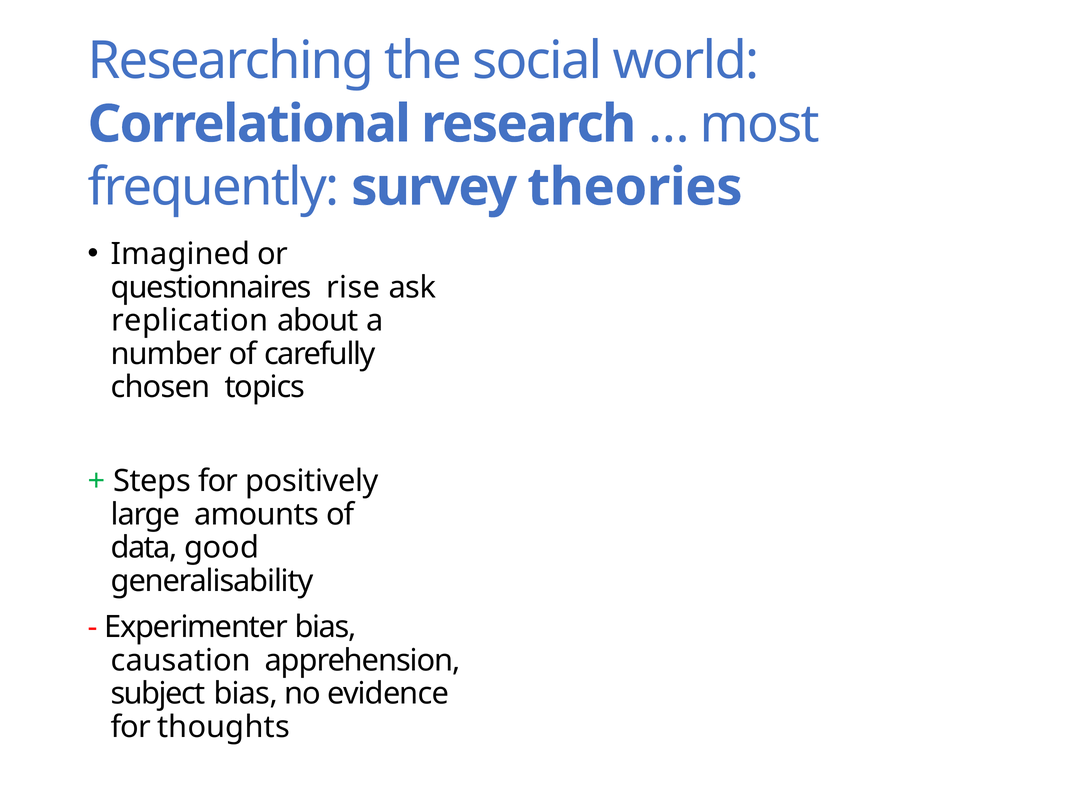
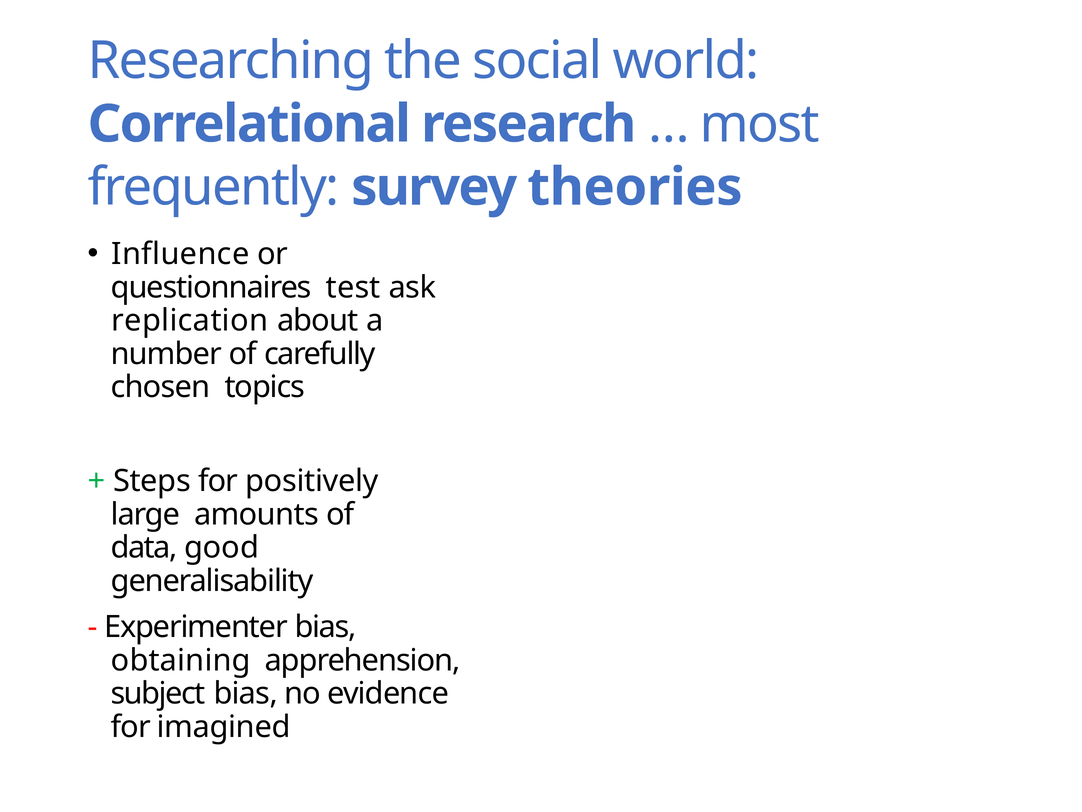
Imagined: Imagined -> Influence (180, 254)
rise: rise -> test (353, 287)
causation: causation -> obtaining (181, 660)
thoughts: thoughts -> imagined (224, 727)
